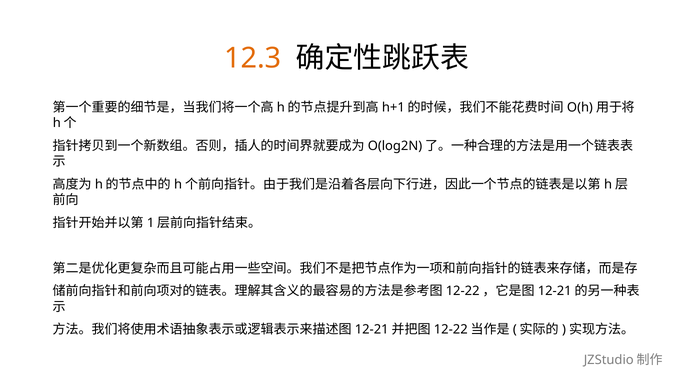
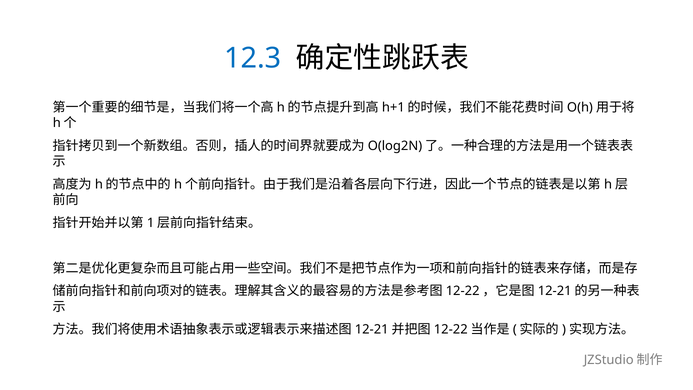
12.3 colour: orange -> blue (253, 58)
